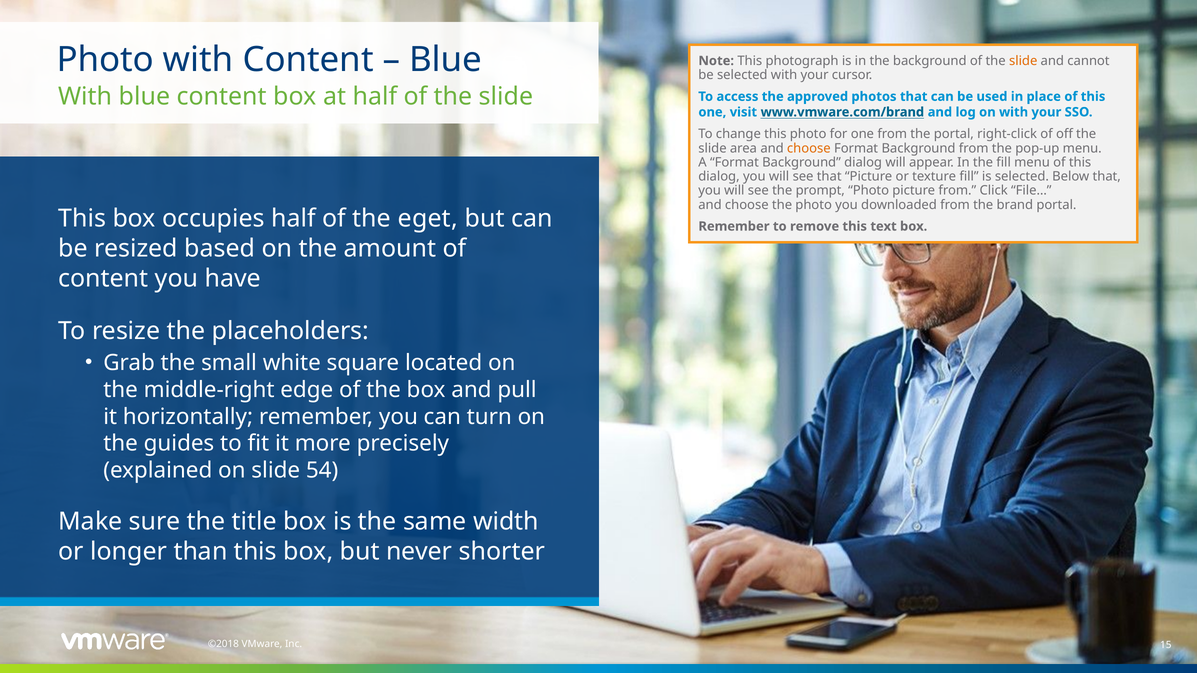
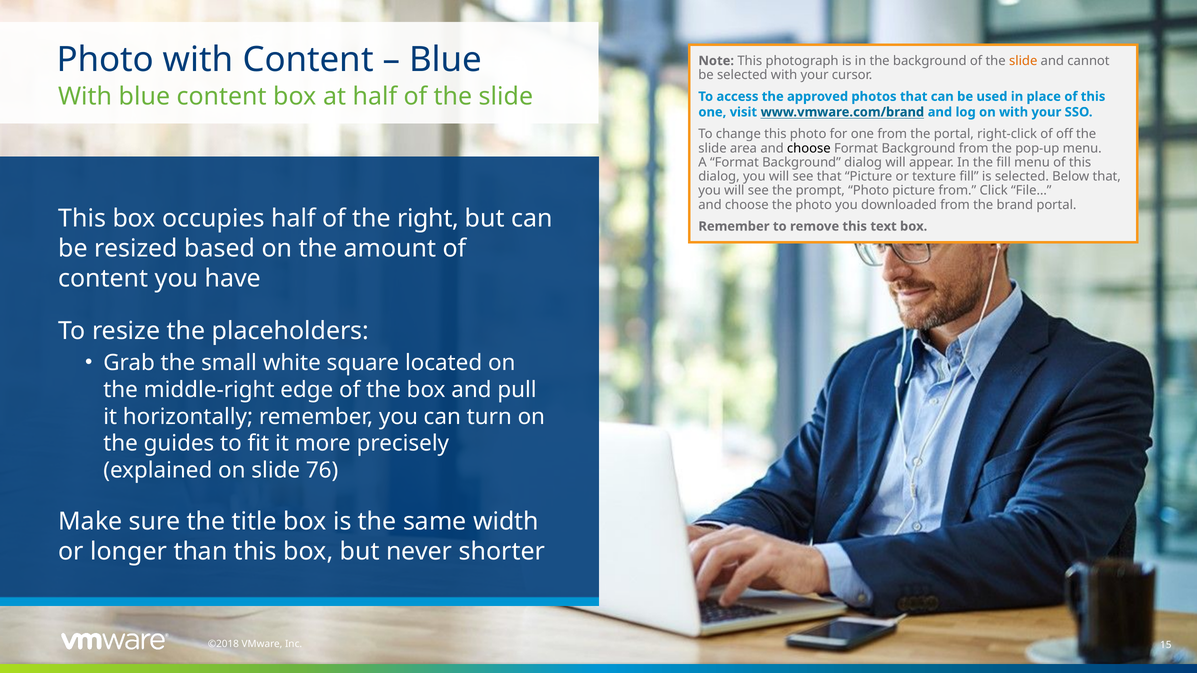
choose colour: orange -> black (809, 148)
eget: eget -> right (428, 219)
54: 54 -> 76 (322, 471)
